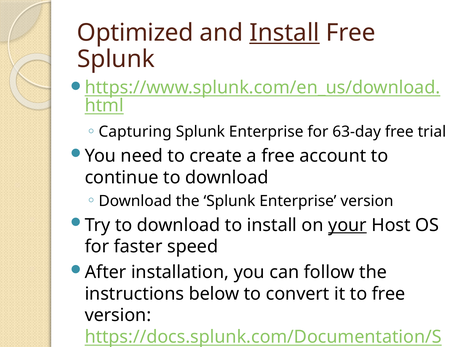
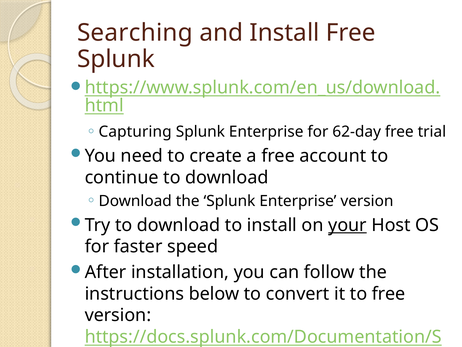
Optimized: Optimized -> Searching (135, 33)
Install underline: present -> none (285, 33)
63-day: 63-day -> 62-day (357, 132)
